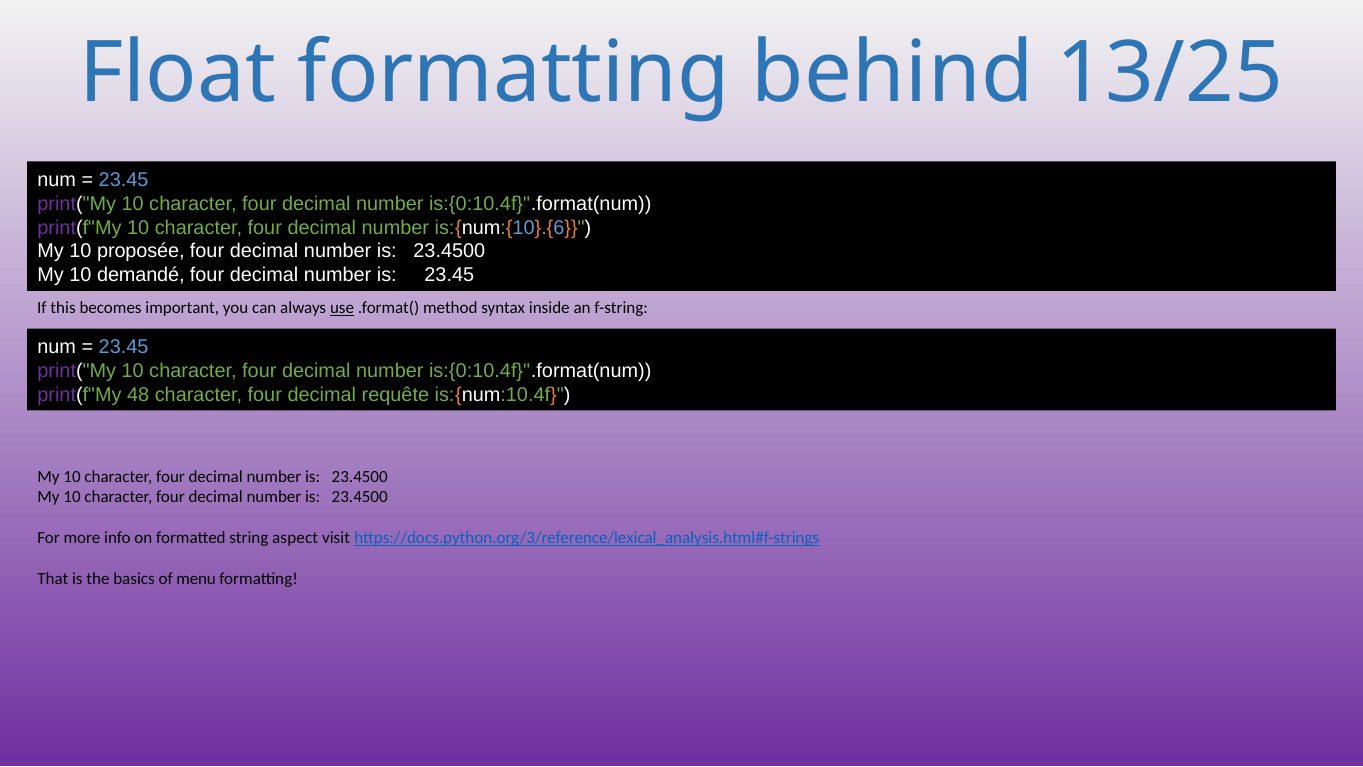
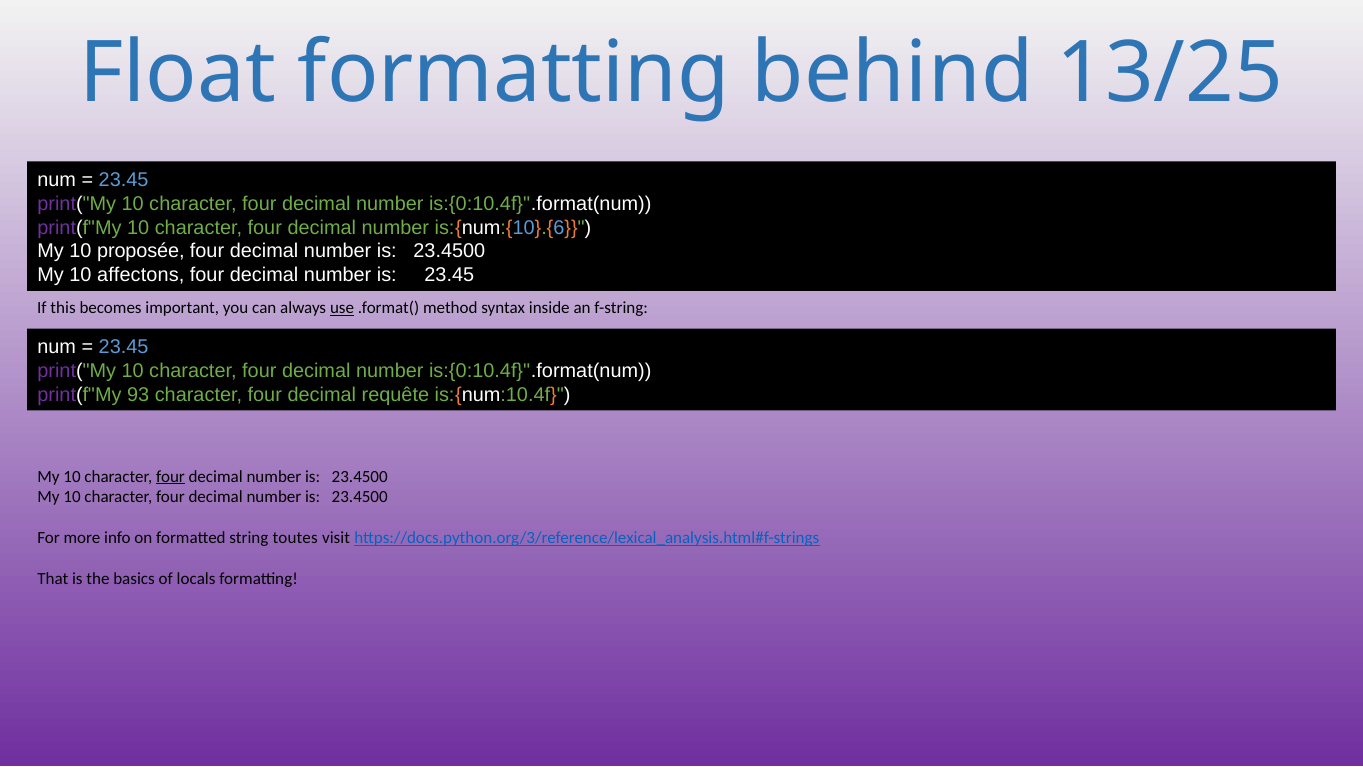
demandé: demandé -> affectons (141, 275)
48: 48 -> 93 (138, 395)
four underline: none -> present (170, 476)
aspect: aspect -> toutes (295, 538)
menu: menu -> locals (196, 579)
